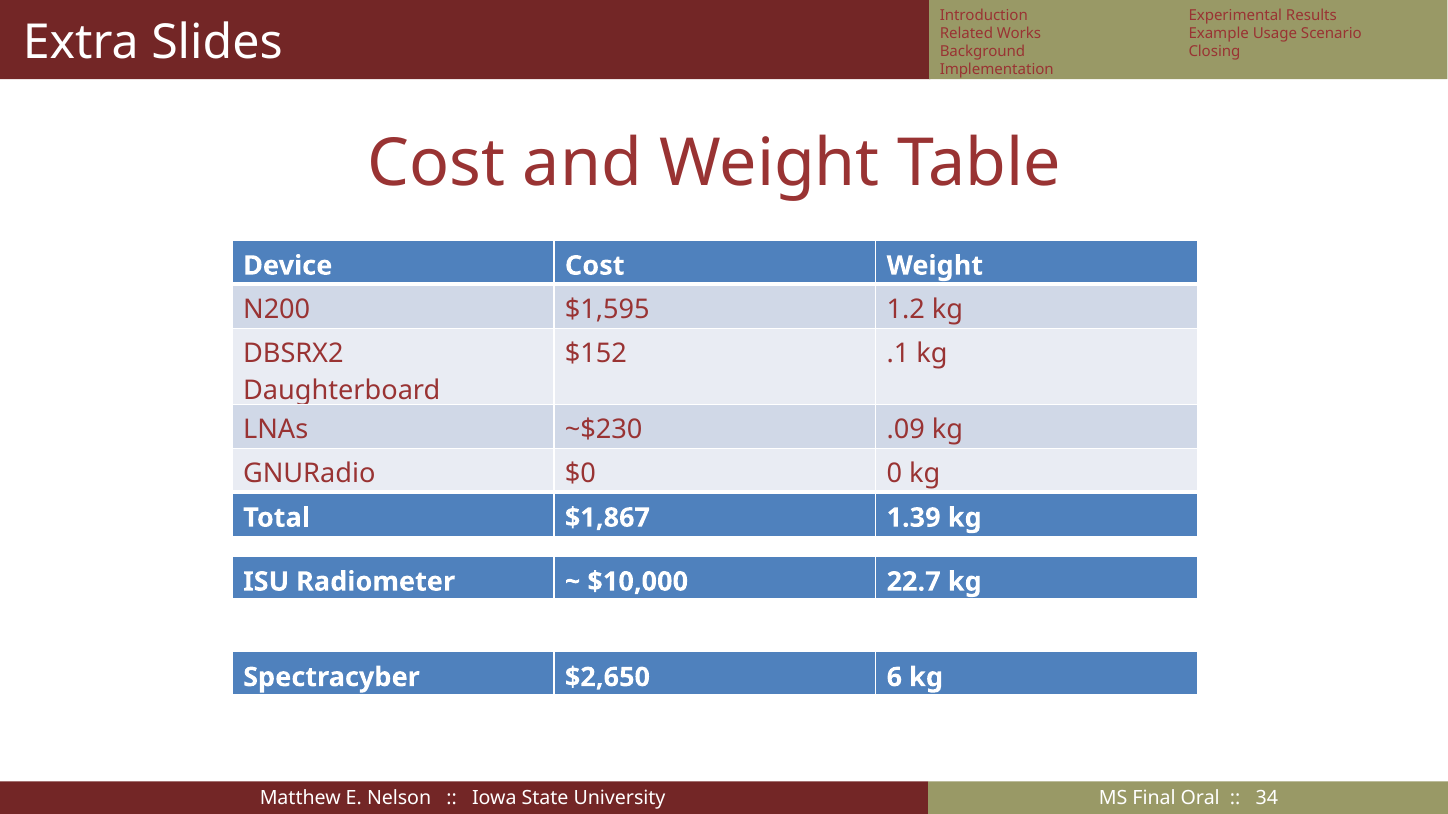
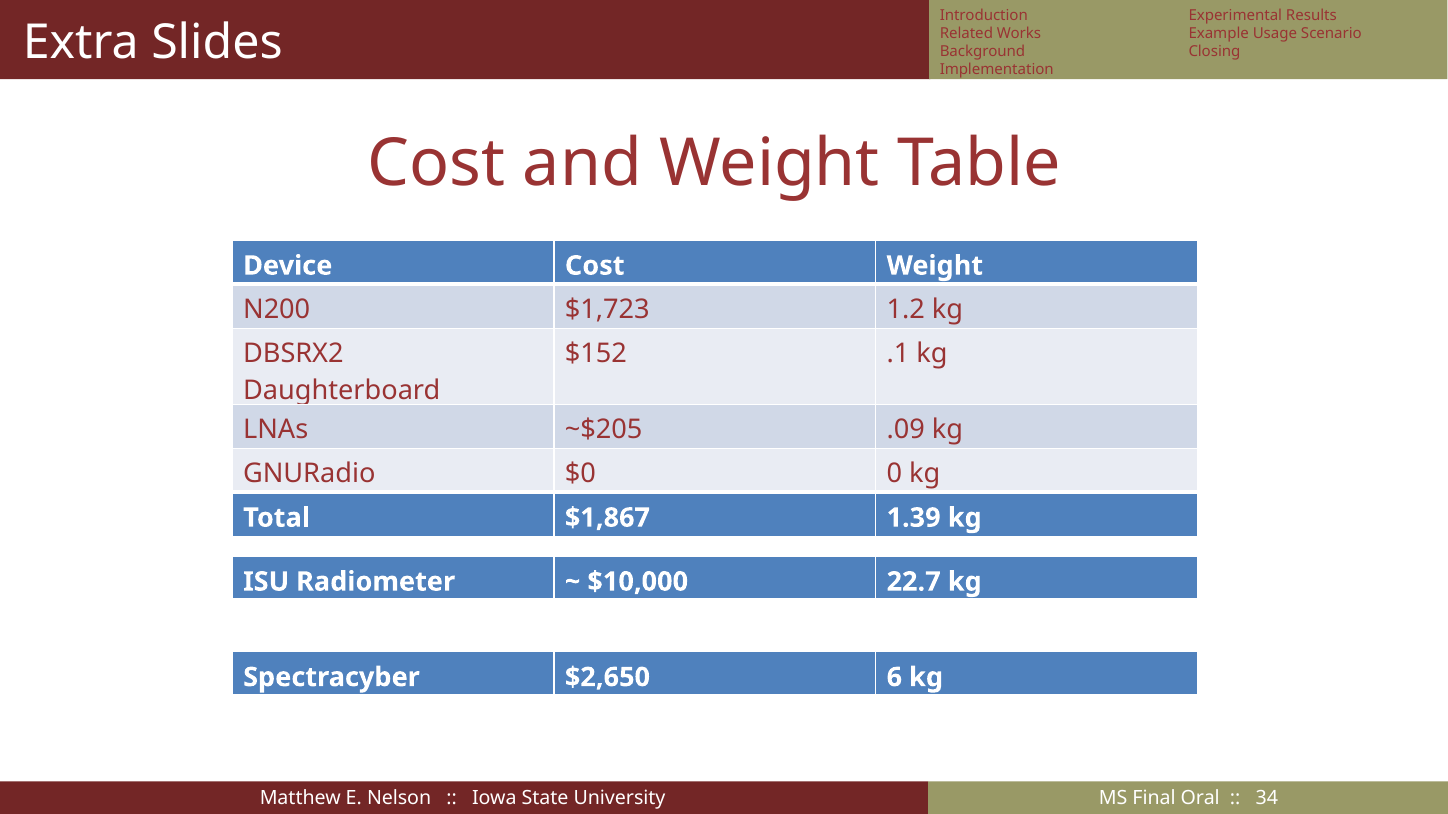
$1,595: $1,595 -> $1,723 (607, 310)
~$230: ~$230 -> ~$205 (604, 430)
